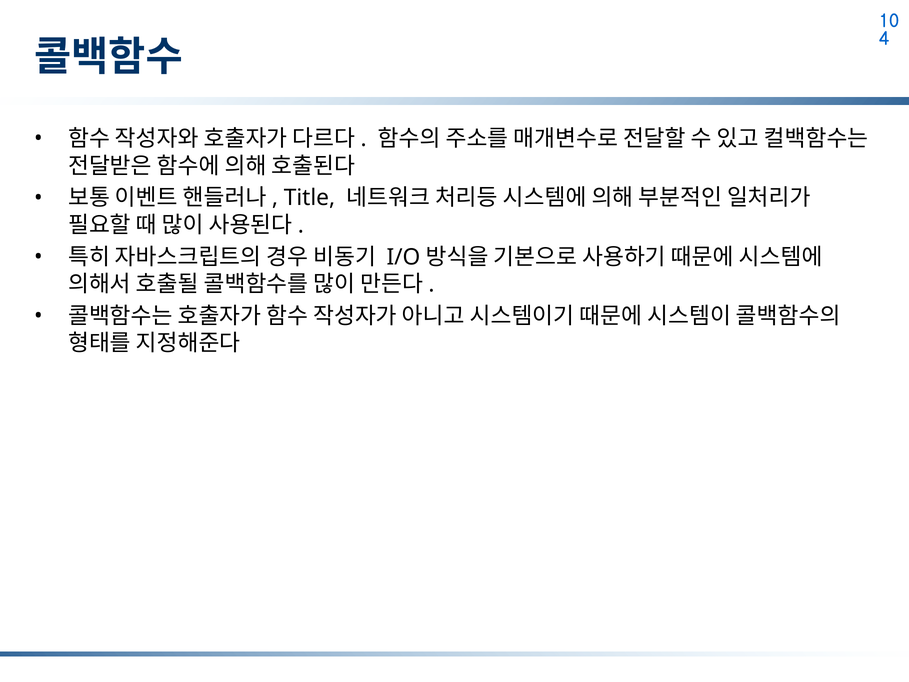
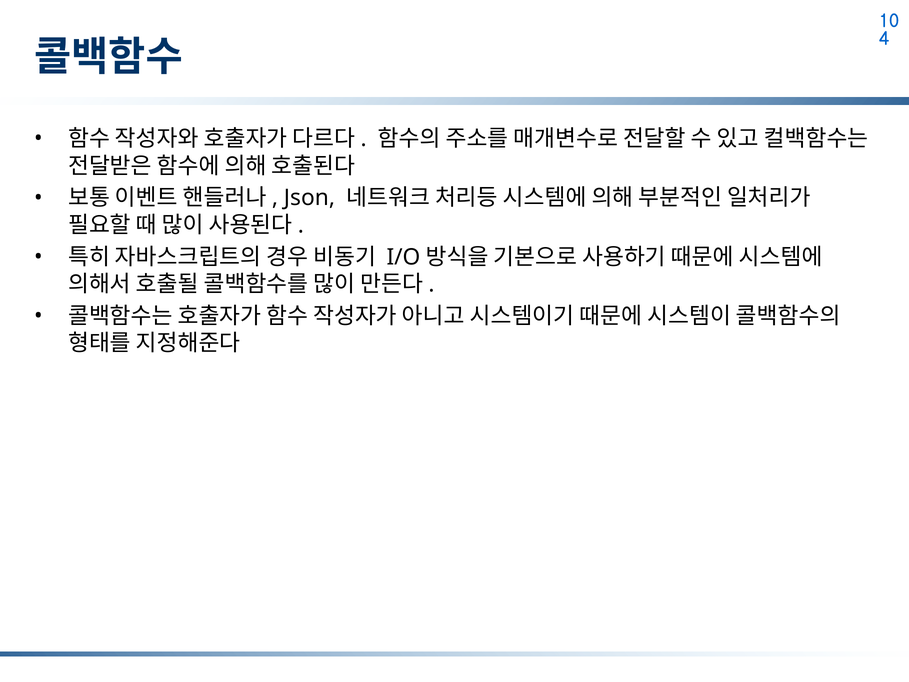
Title: Title -> Json (309, 198)
